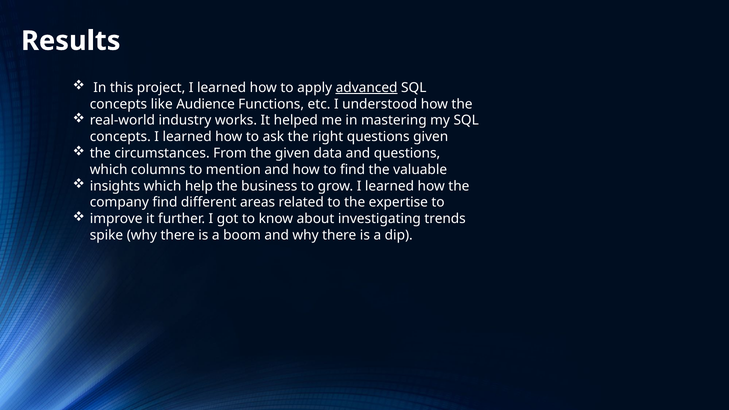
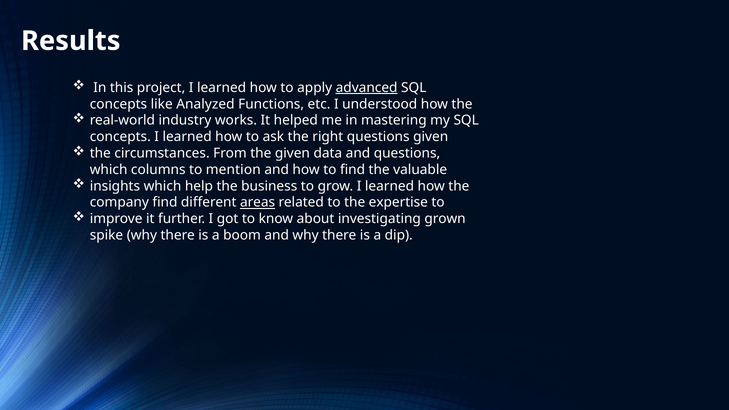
Audience: Audience -> Analyzed (205, 104)
areas underline: none -> present (258, 203)
trends: trends -> grown (445, 219)
